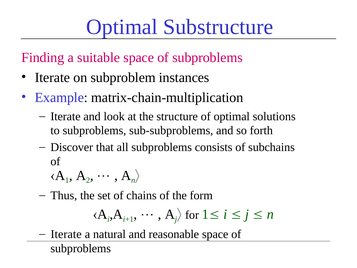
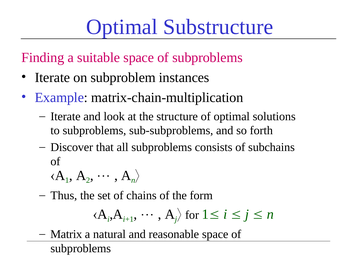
Iterate: Iterate -> Matrix (66, 234)
